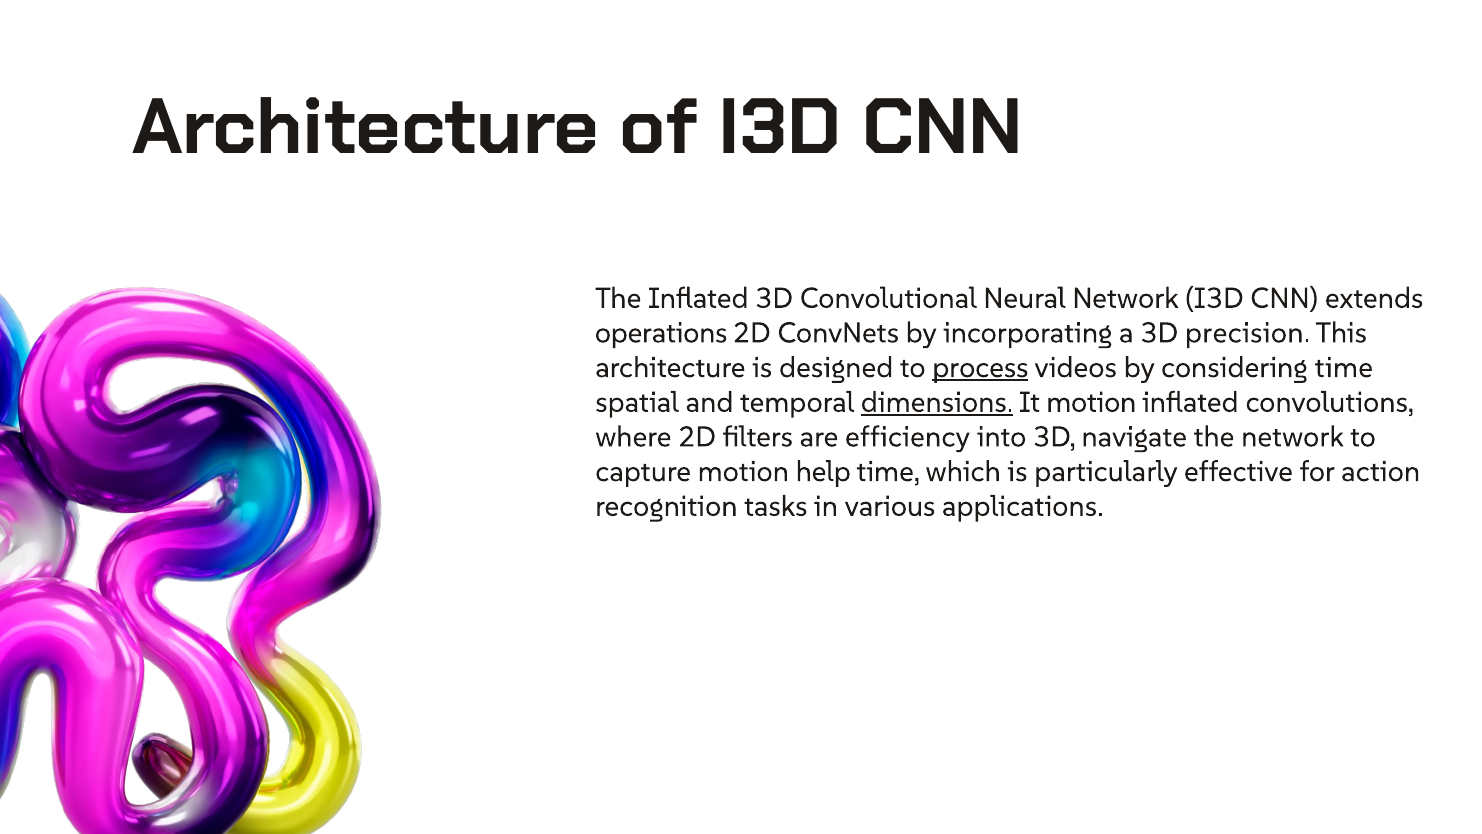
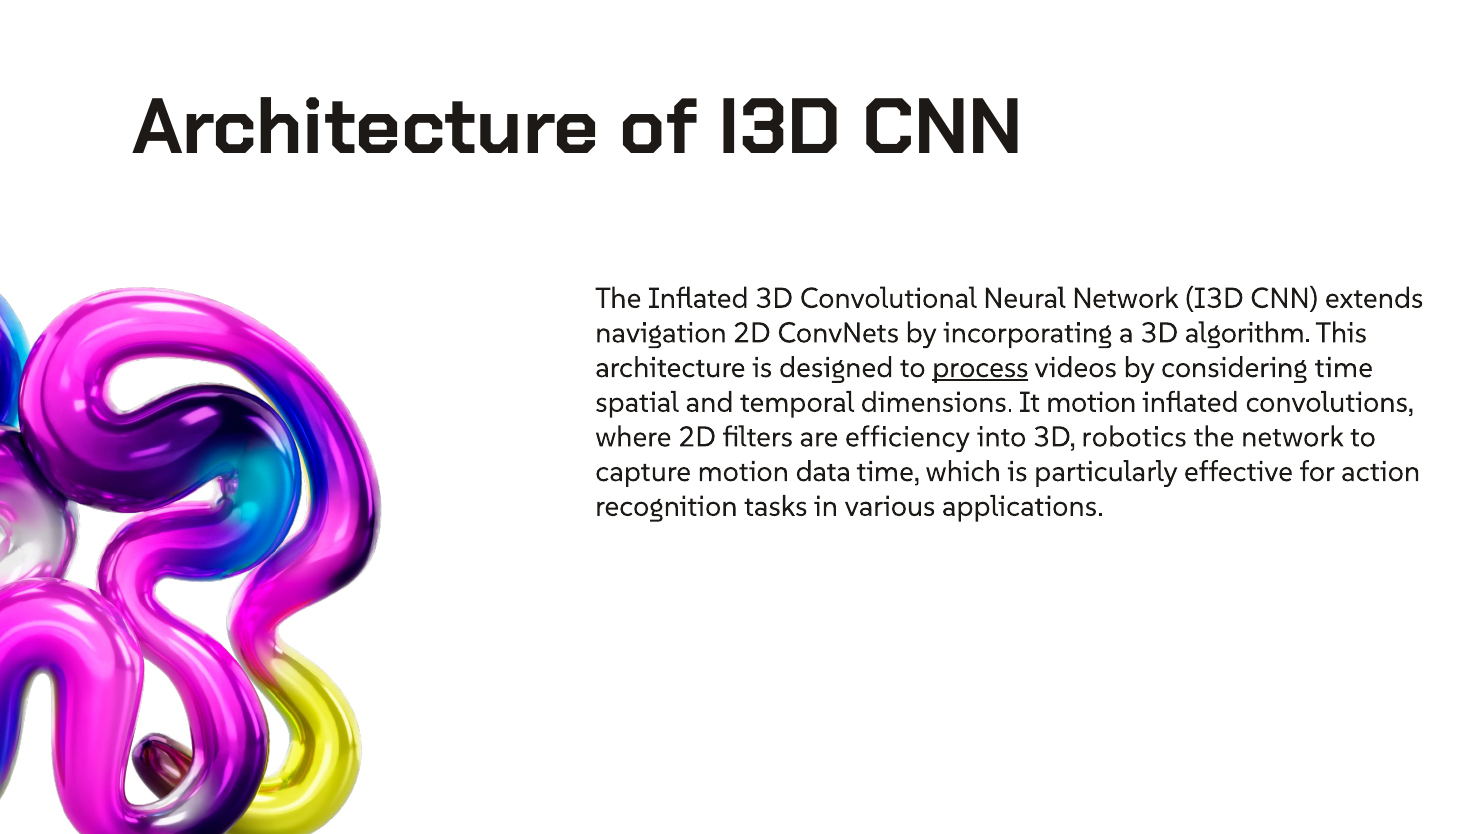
operations: operations -> navigation (661, 333)
precision: precision -> algorithm (1248, 333)
dimensions underline: present -> none (937, 402)
navigate: navigate -> robotics (1134, 437)
help: help -> data (823, 471)
